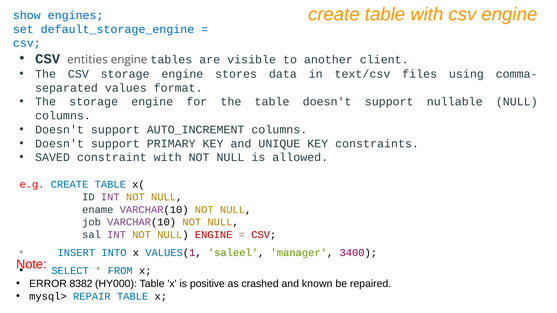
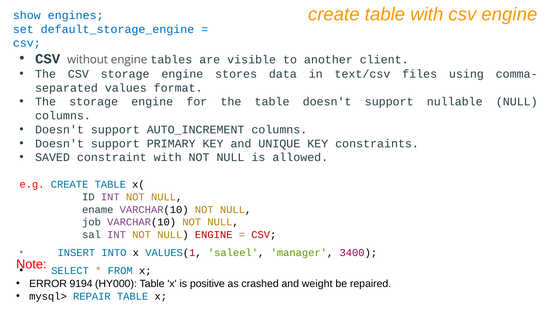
entities: entities -> without (88, 60)
8382: 8382 -> 9194 (81, 284)
known: known -> weight (317, 284)
